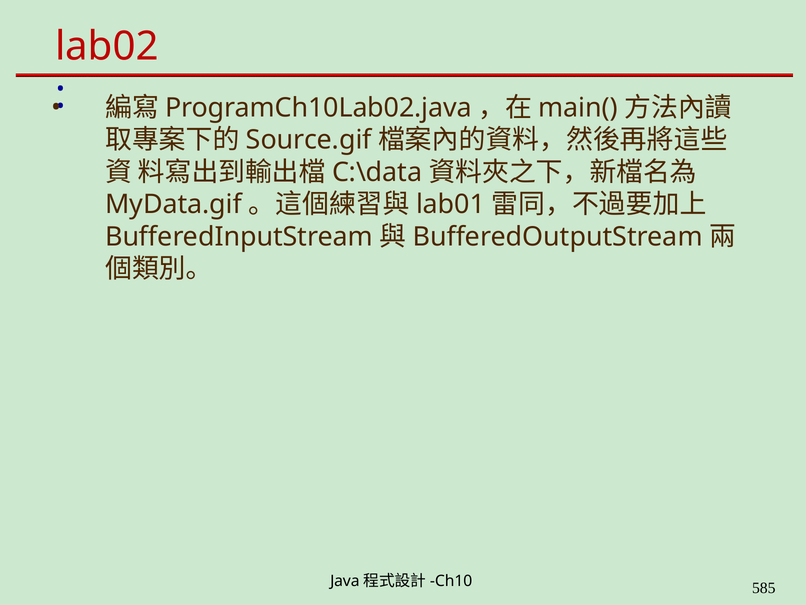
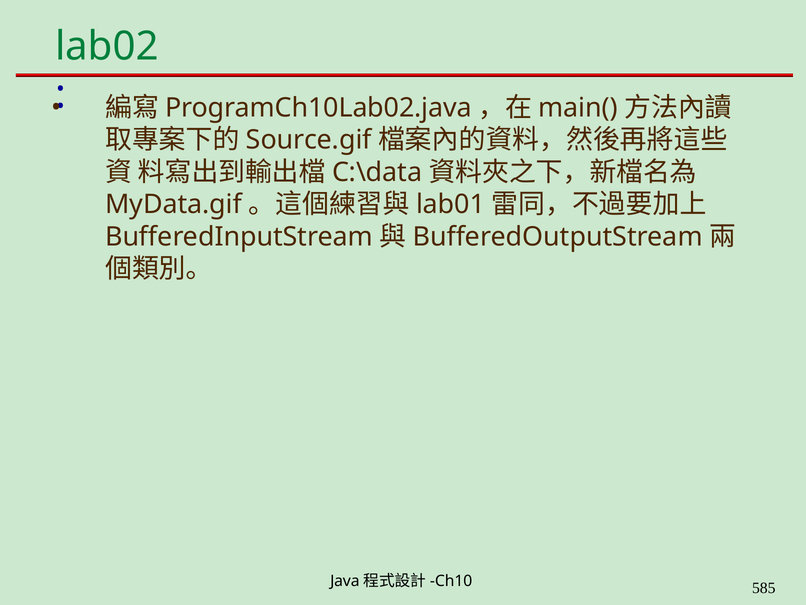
lab02 colour: red -> green (107, 46)
